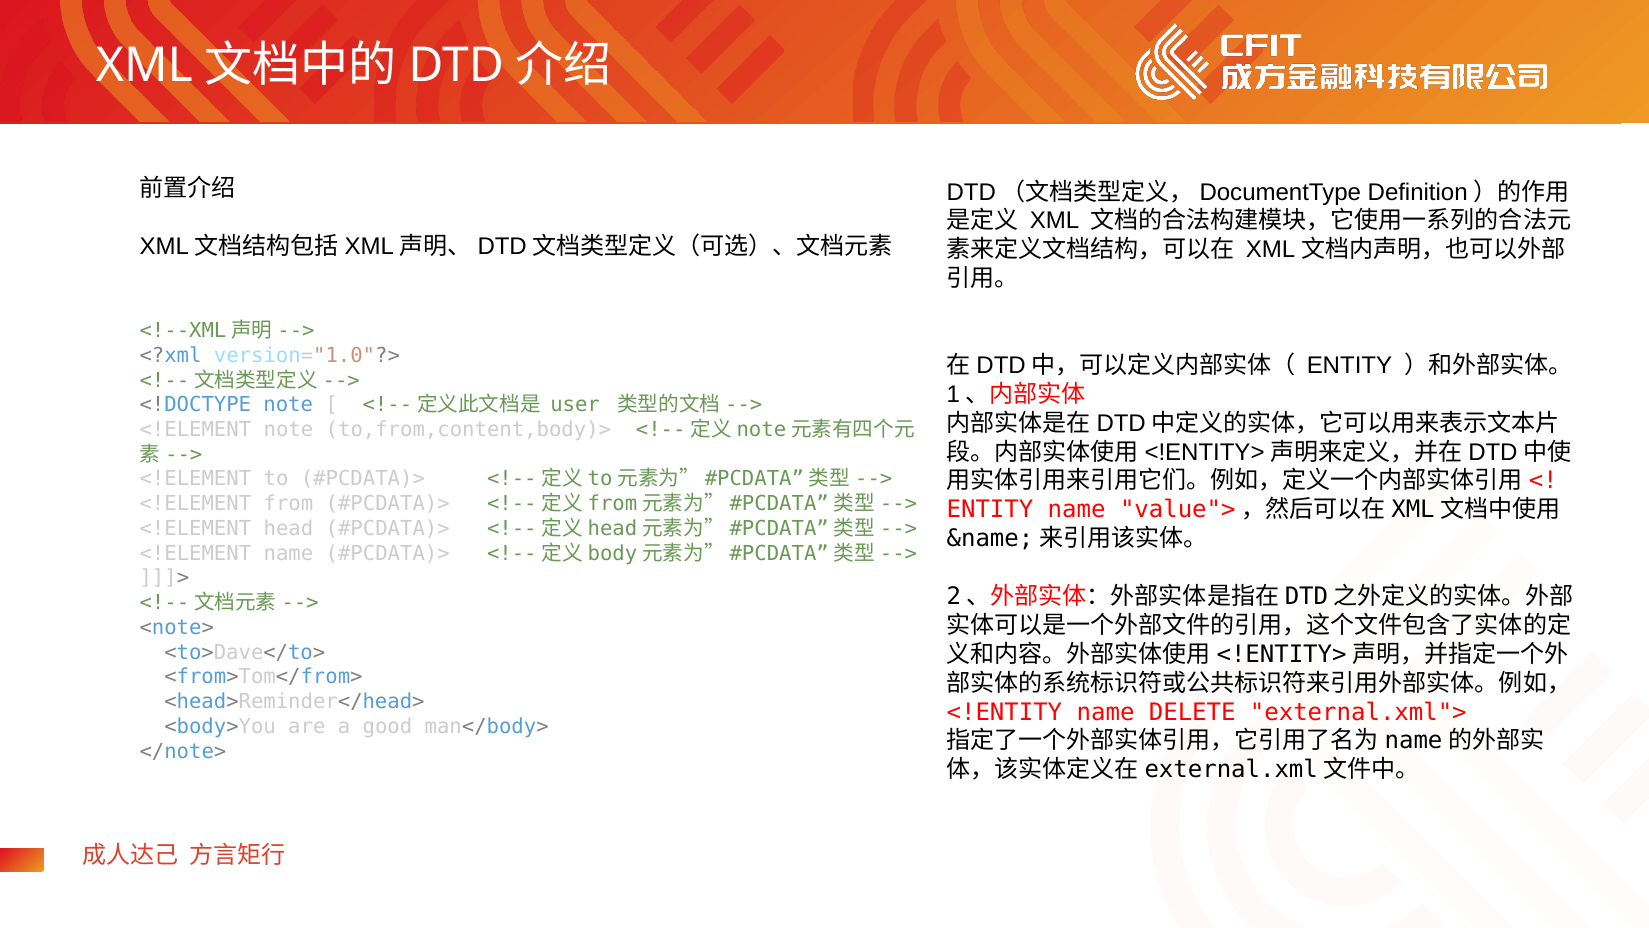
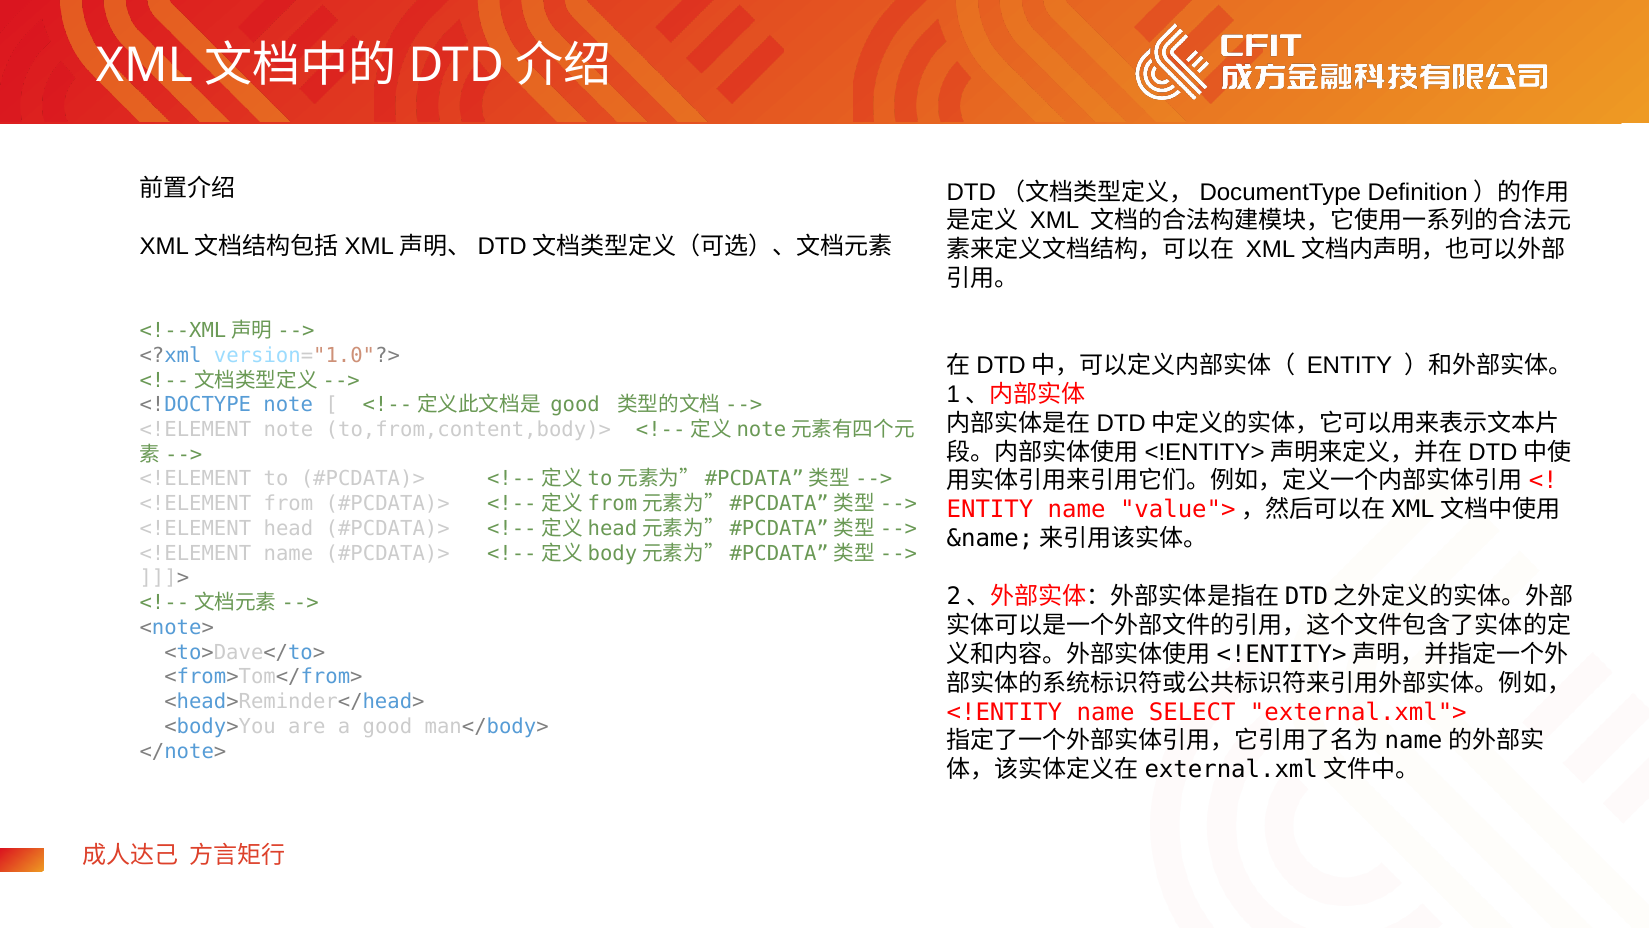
user: user -> good (575, 405)
DELETE: DELETE -> SELECT (1192, 712)
